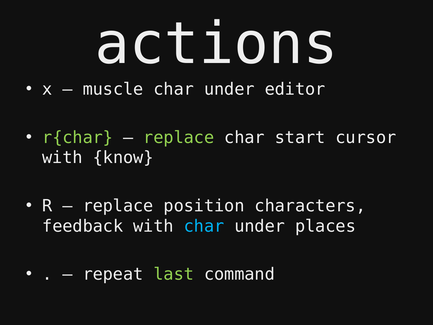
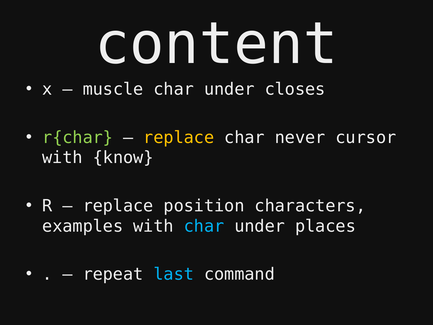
actions: actions -> content (216, 44)
editor: editor -> closes (295, 89)
replace colour: light green -> yellow (179, 137)
start: start -> never (300, 137)
feedback: feedback -> examples (83, 226)
last colour: light green -> light blue (174, 274)
